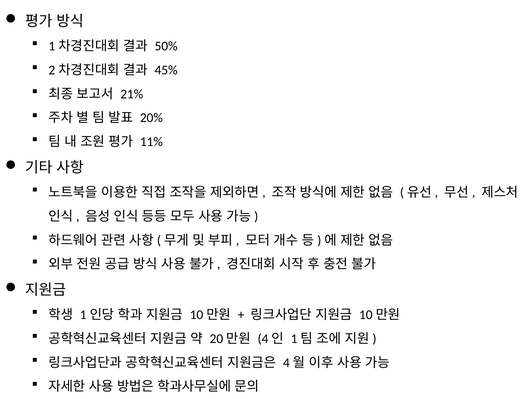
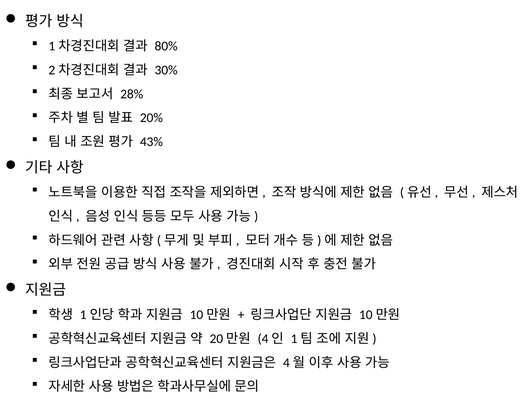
50%: 50% -> 80% (166, 46)
45%: 45% -> 30% (166, 70)
21%: 21% -> 28% (132, 94)
11%: 11% -> 43% (151, 142)
